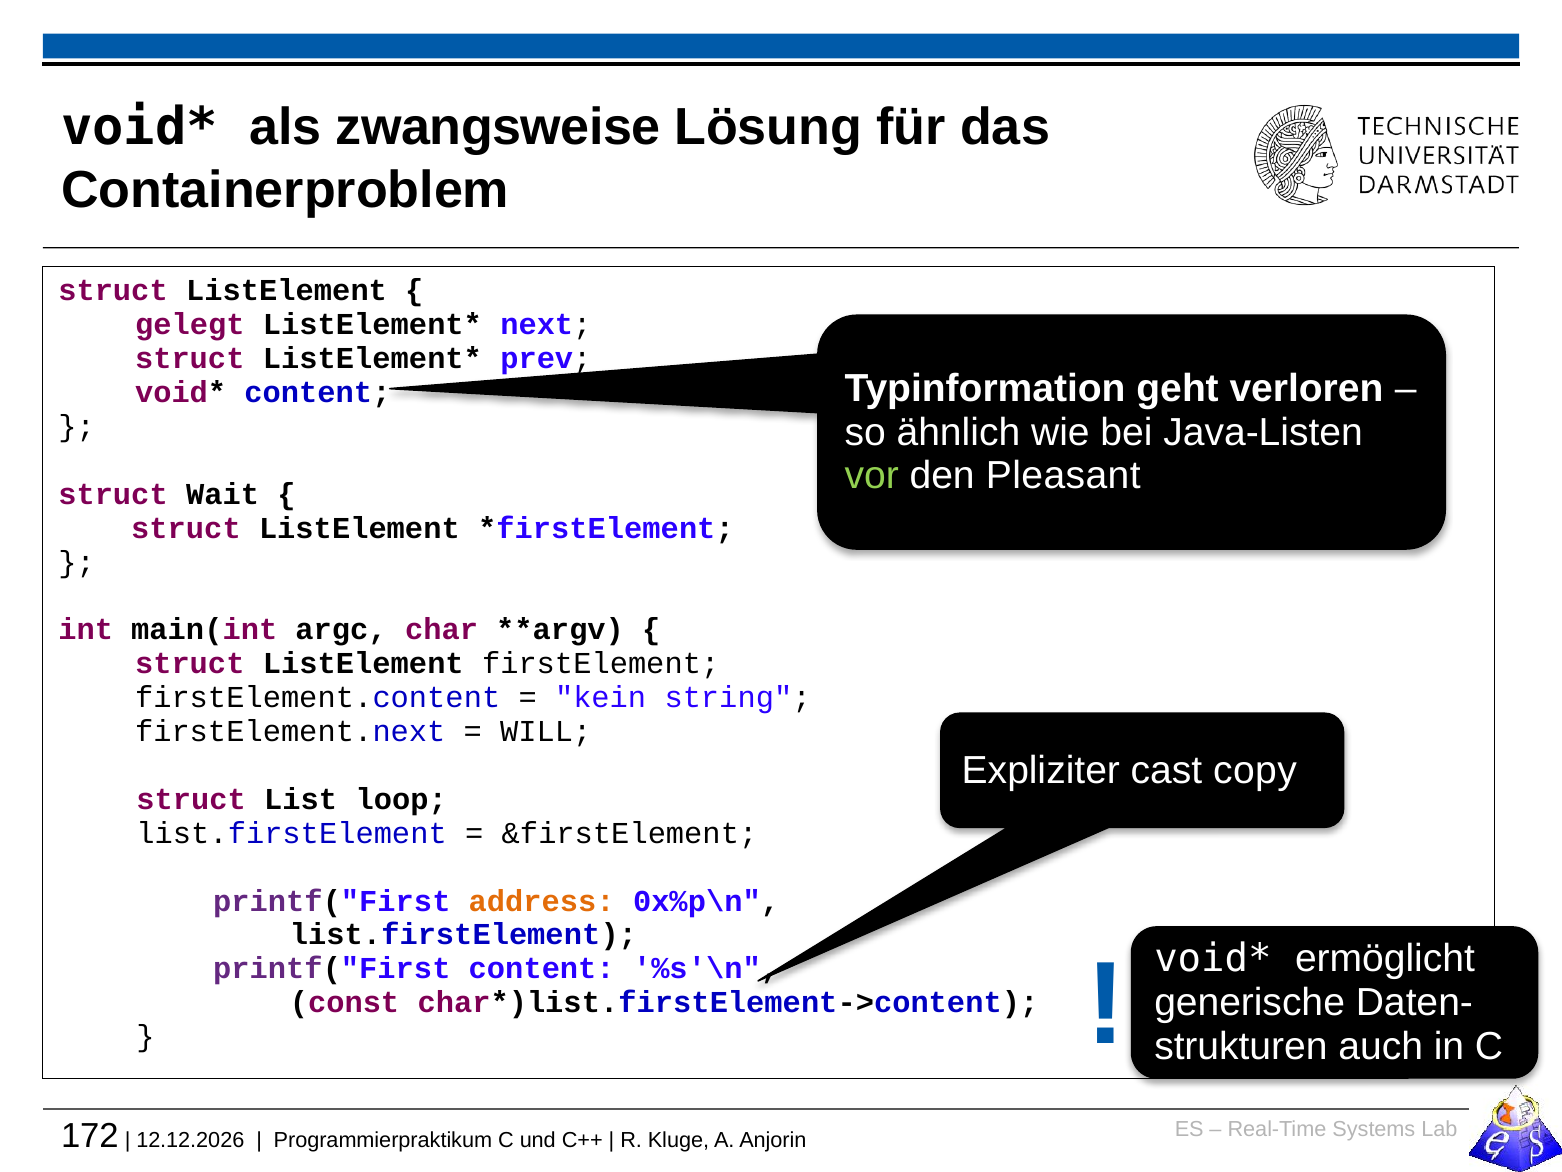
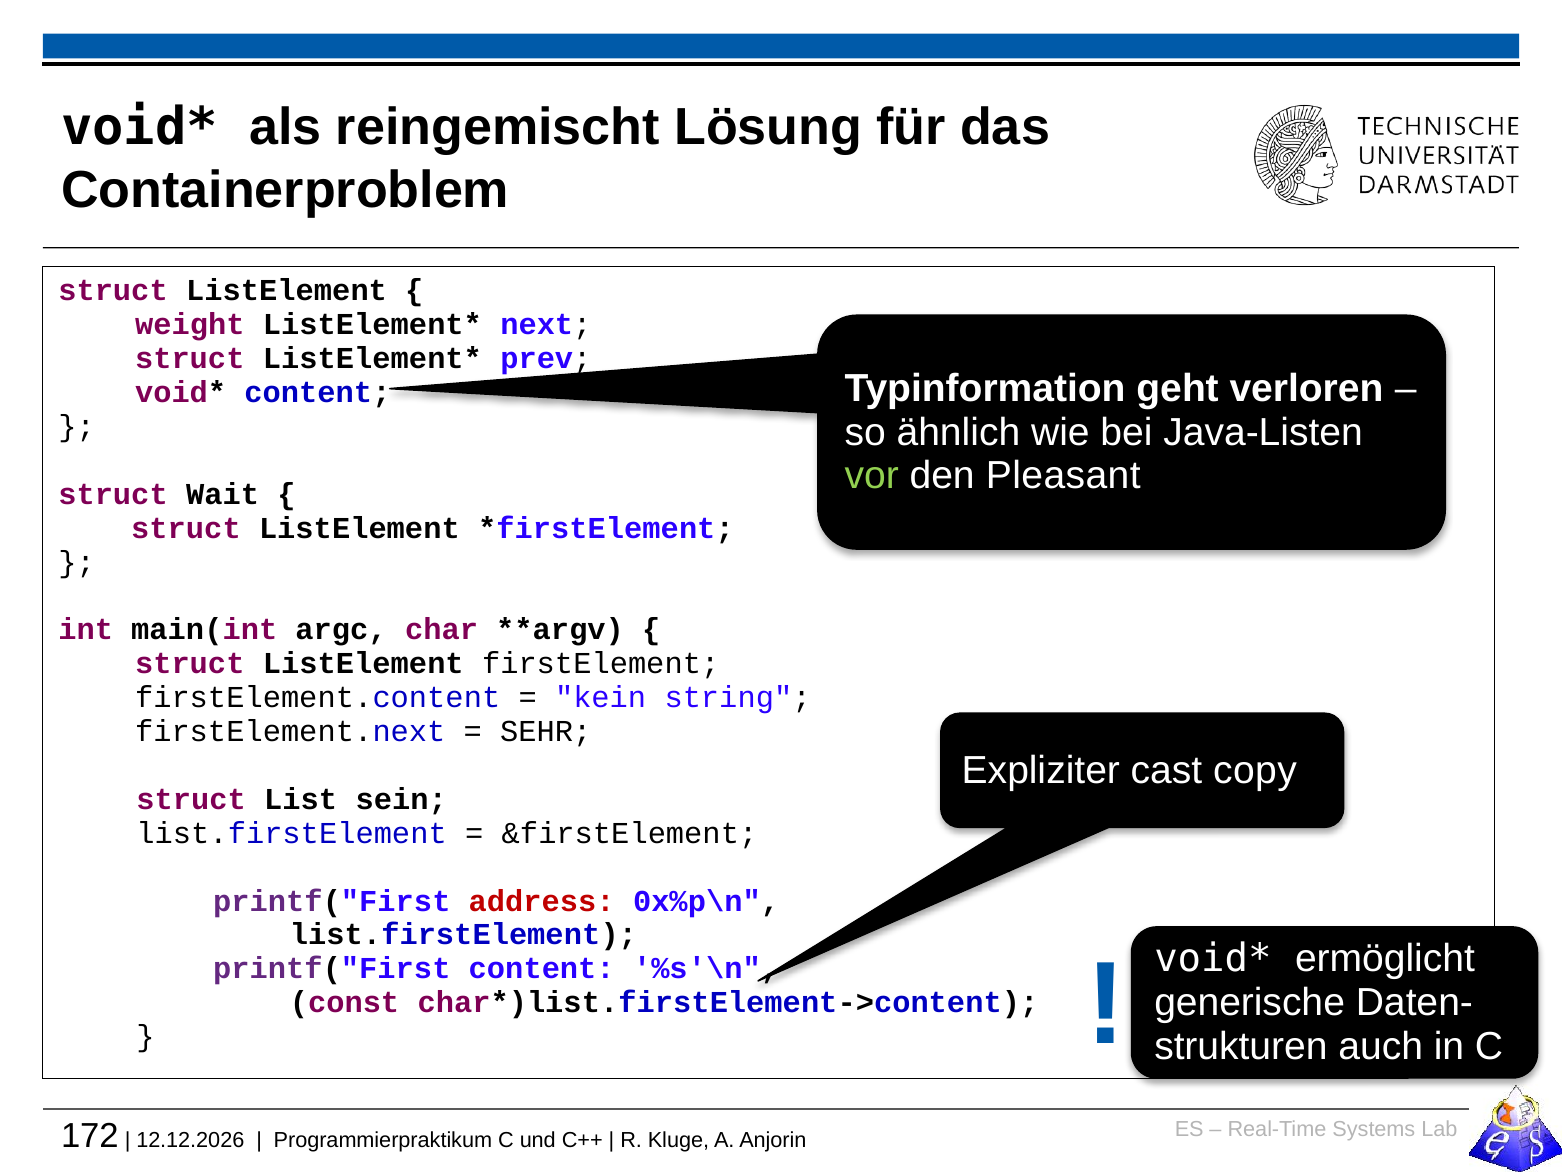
zwangsweise: zwangsweise -> reingemischt (498, 127)
gelegt: gelegt -> weight (190, 325)
WILL: WILL -> SEHR (546, 731)
loop: loop -> sein (401, 799)
address colour: orange -> red (542, 901)
